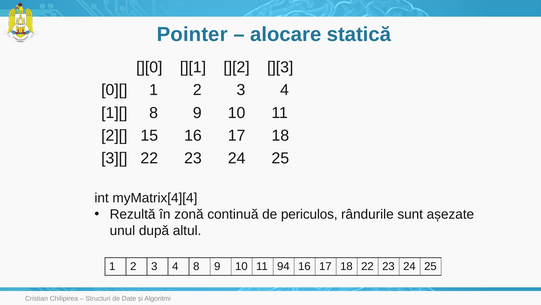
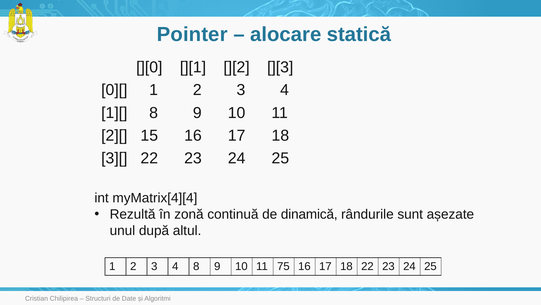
periculos: periculos -> dinamică (309, 214)
94: 94 -> 75 (283, 266)
